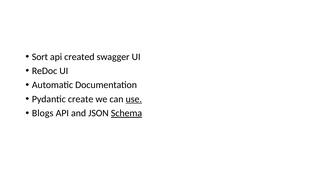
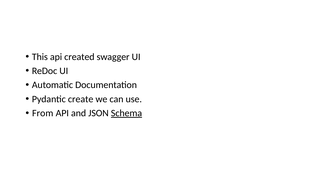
Sort: Sort -> This (40, 57)
use underline: present -> none (134, 99)
Blogs: Blogs -> From (43, 113)
